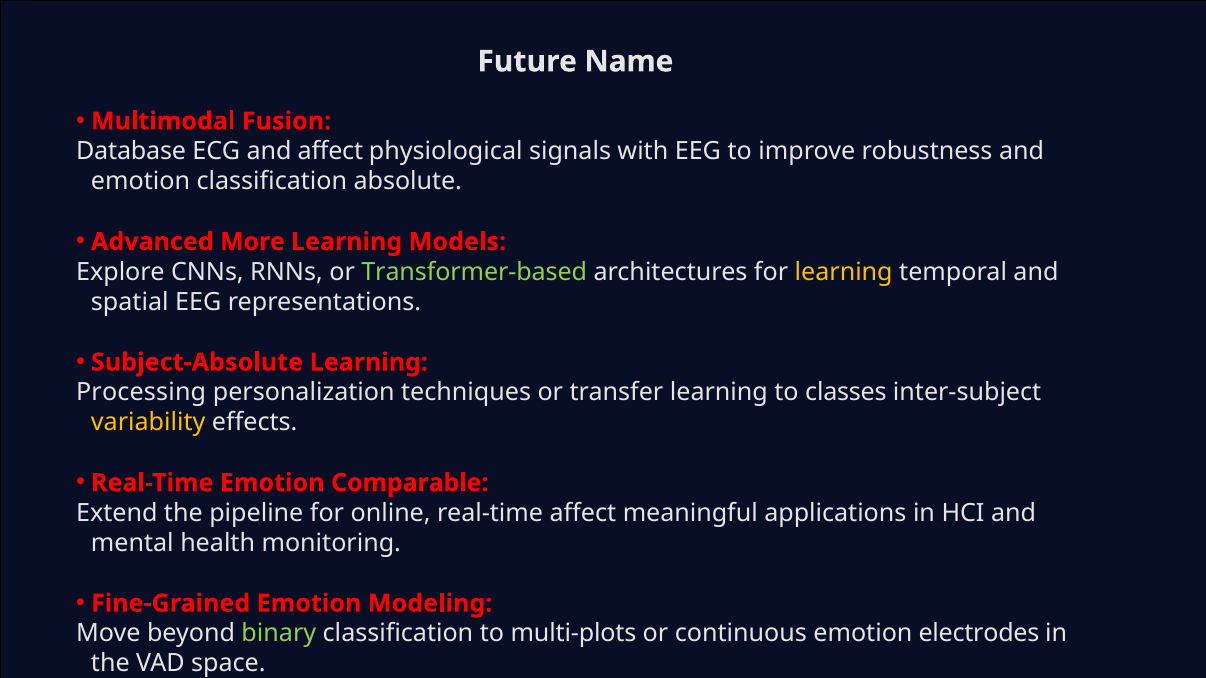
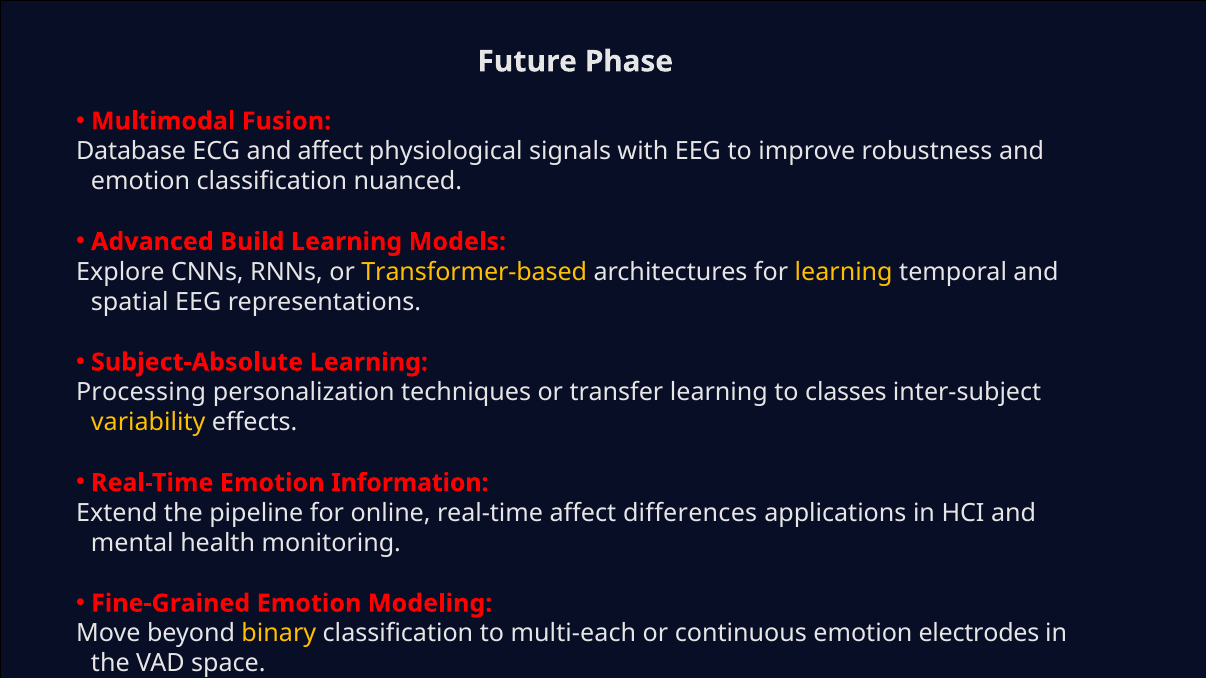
Name: Name -> Phase (629, 62)
absolute: absolute -> nuanced (408, 182)
More: More -> Build (252, 242)
Transformer-based colour: light green -> yellow (474, 272)
Comparable: Comparable -> Information (410, 483)
meaningful: meaningful -> differences (690, 513)
binary colour: light green -> yellow (279, 634)
multi-plots: multi-plots -> multi-each (573, 634)
